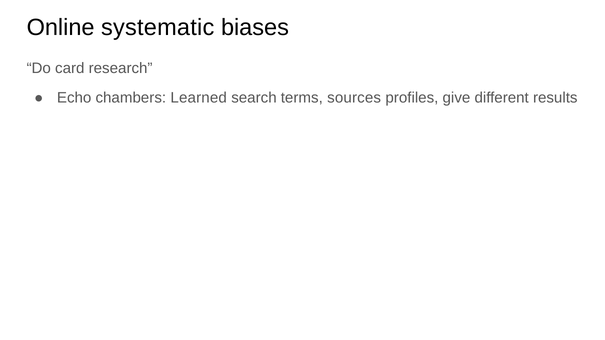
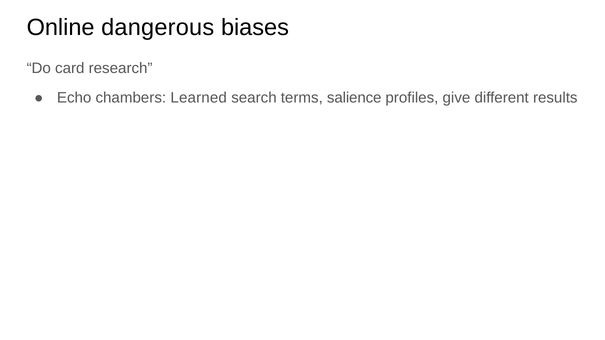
systematic: systematic -> dangerous (158, 28)
sources: sources -> salience (354, 98)
